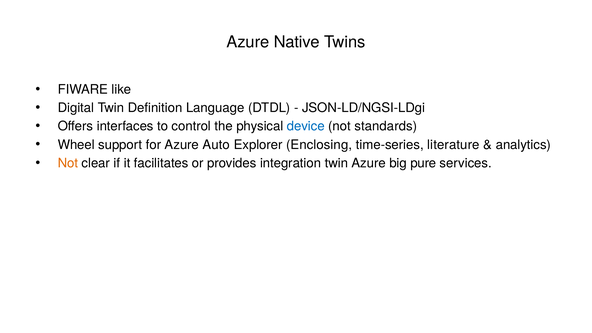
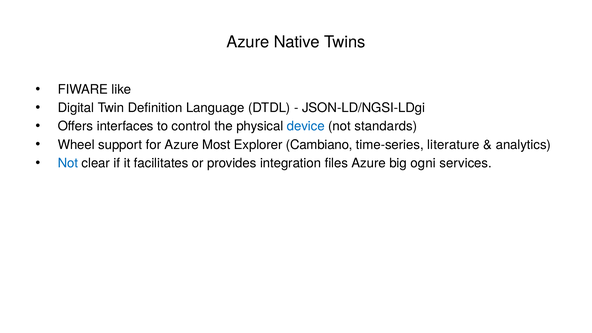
Auto: Auto -> Most (216, 145)
Enclosing: Enclosing -> Cambiano (319, 145)
Not colour: orange -> blue (68, 163)
integration twin: twin -> files (336, 163)
pure: pure -> ogni (423, 163)
